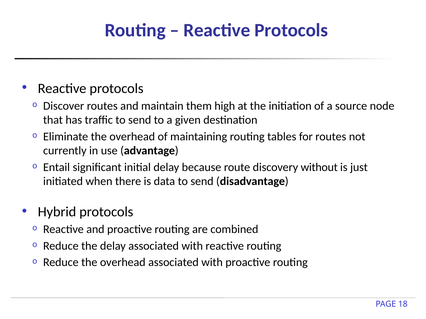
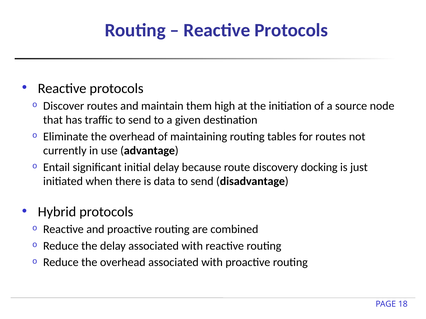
without: without -> docking (319, 167)
